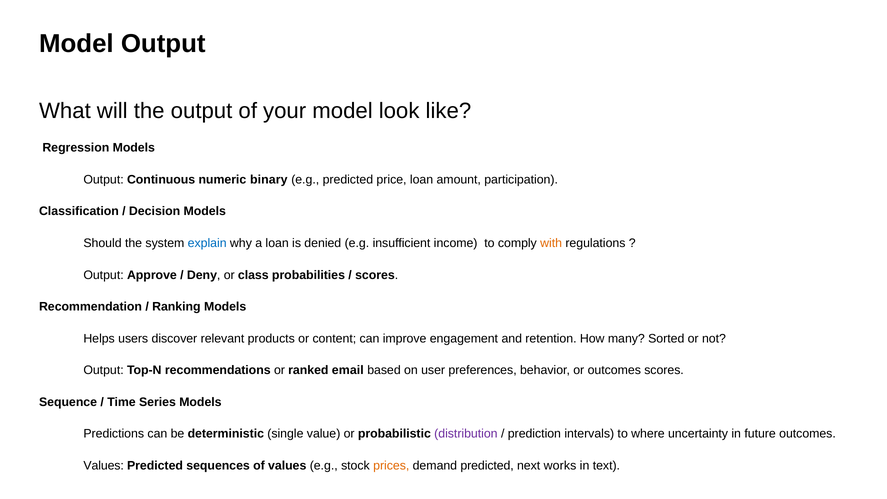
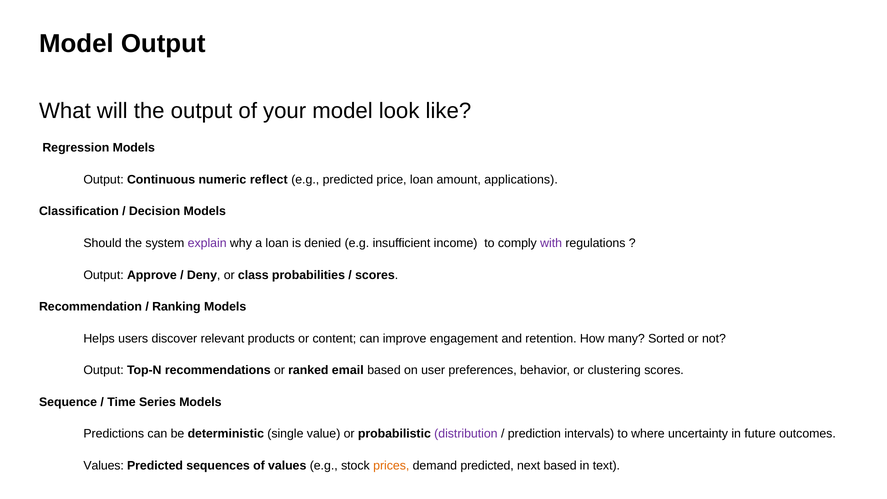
binary: binary -> reflect (269, 180)
participation: participation -> applications (521, 180)
explain colour: blue -> purple (207, 243)
with colour: orange -> purple (551, 243)
or outcomes: outcomes -> clustering (614, 370)
next works: works -> based (560, 466)
